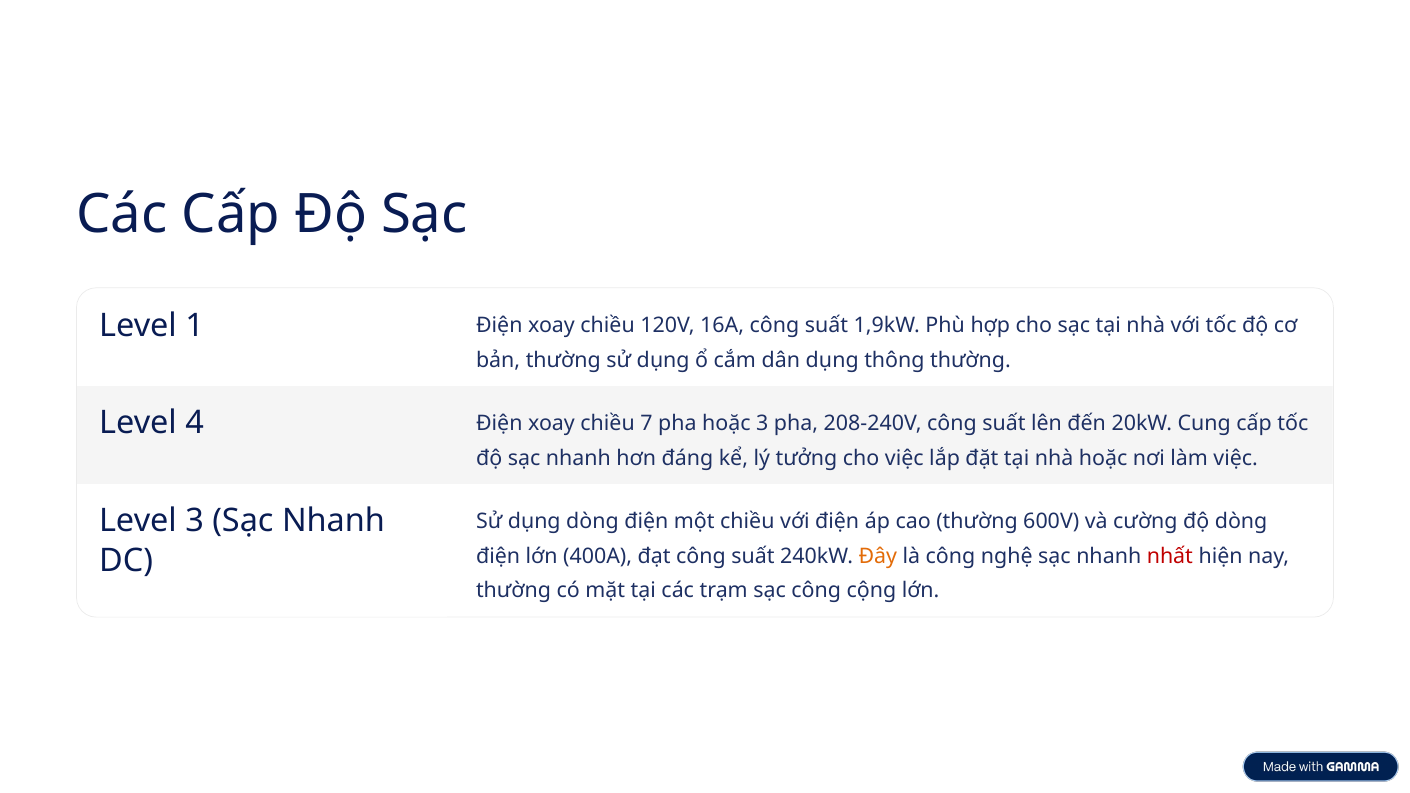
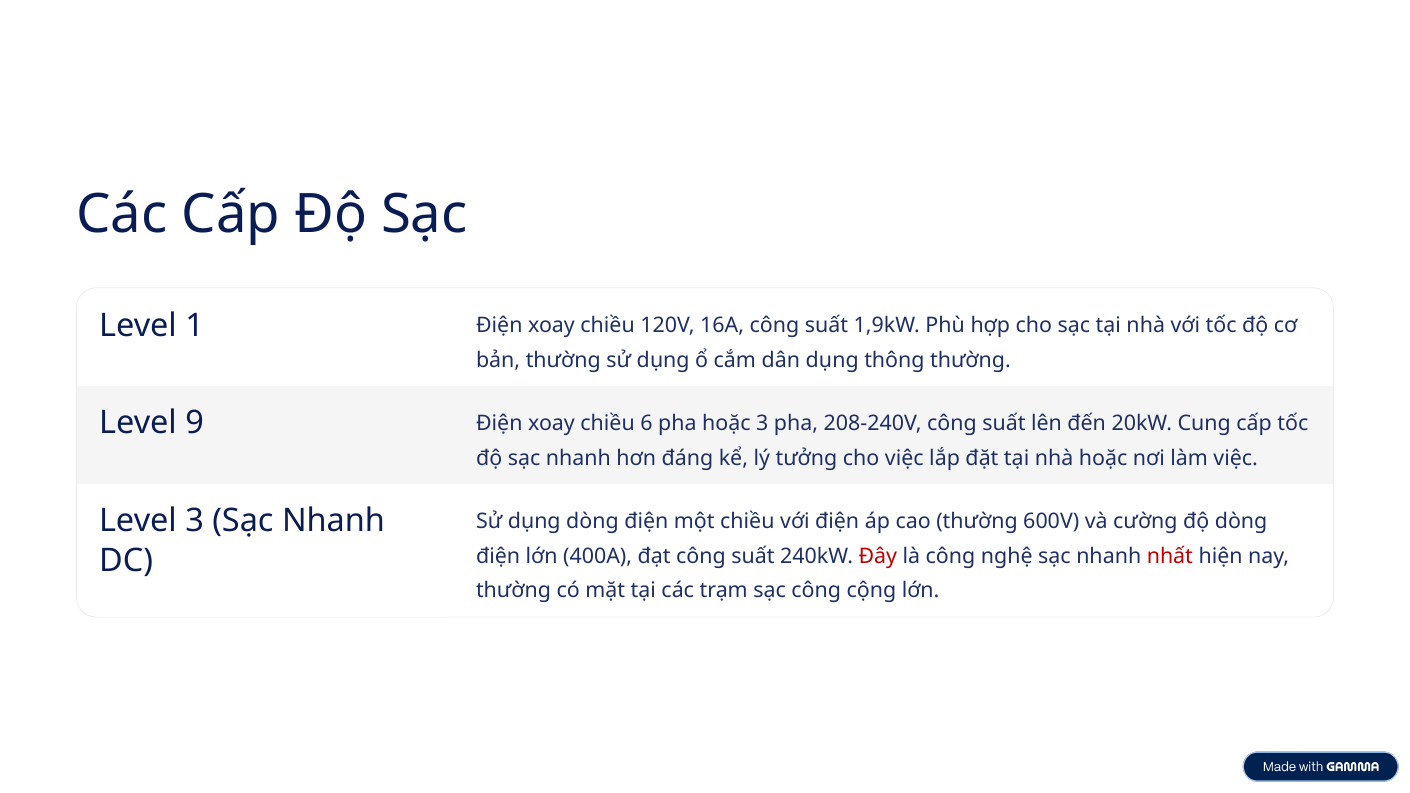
4: 4 -> 9 (195, 423)
7: 7 -> 6 (646, 424)
Đây colour: orange -> red (878, 556)
